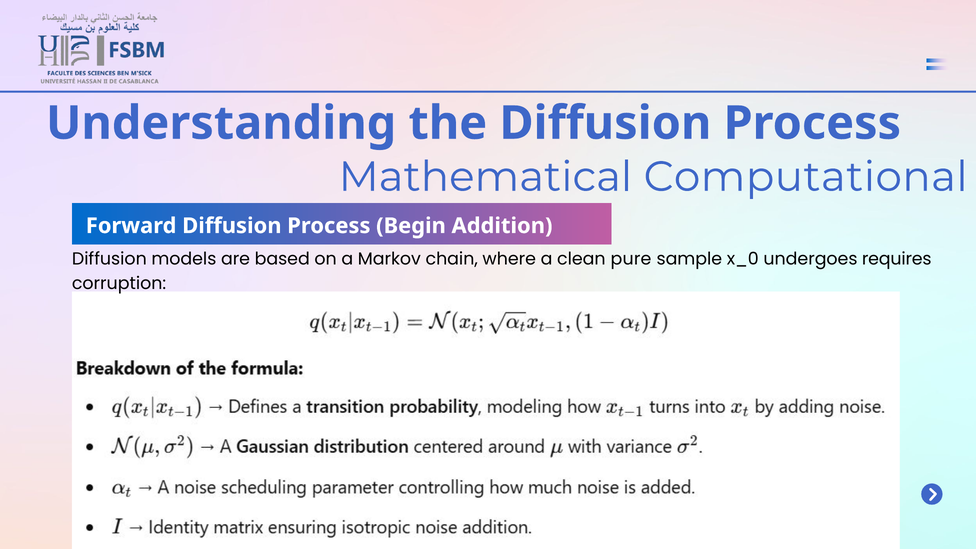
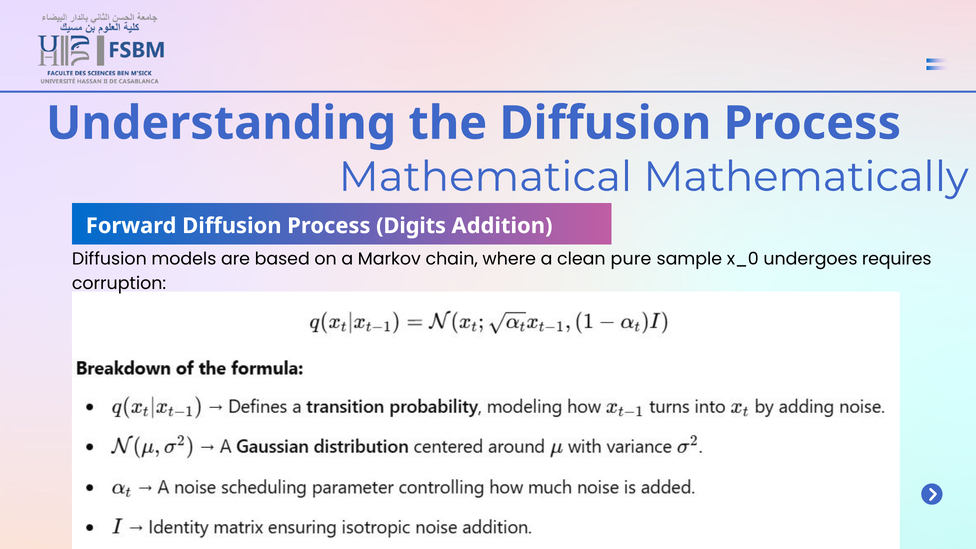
Computational: Computational -> Mathematically (806, 177)
Begin: Begin -> Digits (411, 226)
